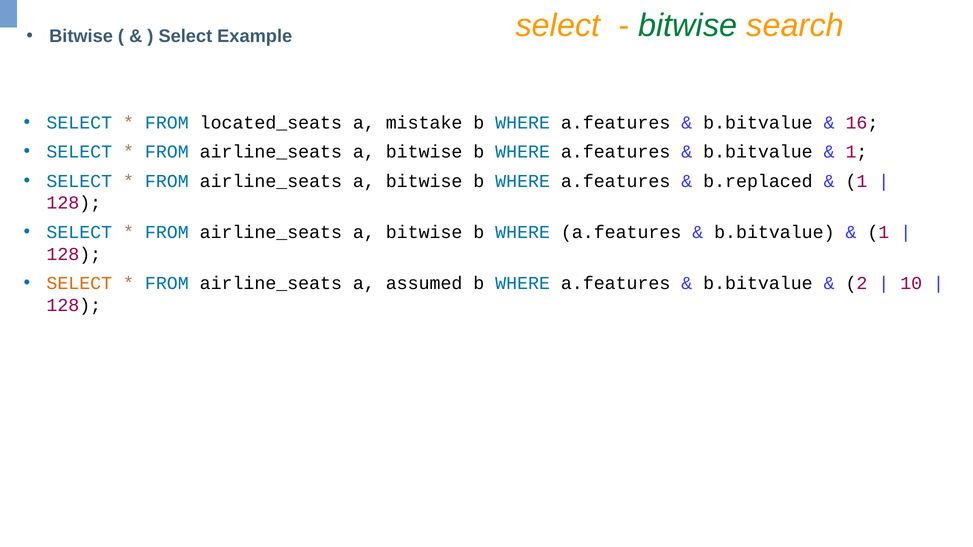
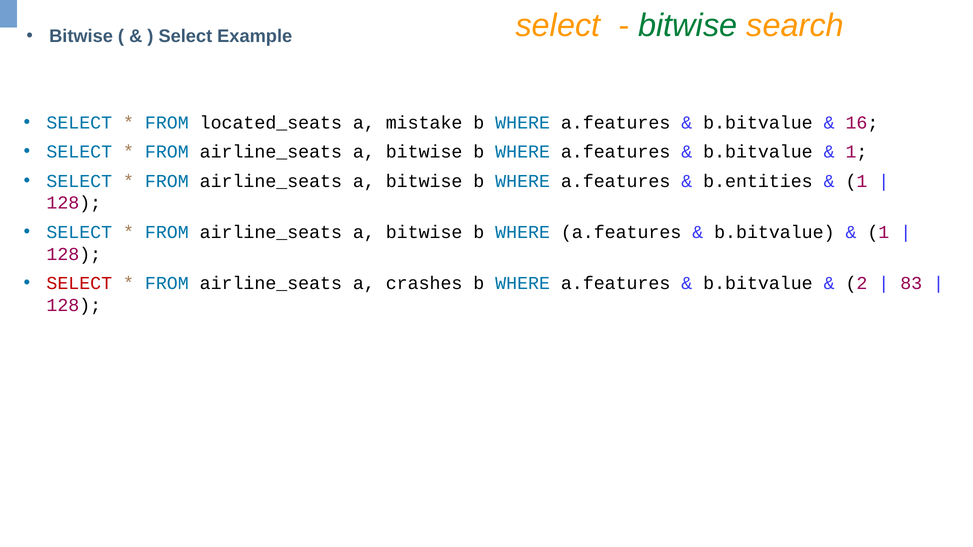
b.replaced: b.replaced -> b.entities (758, 181)
SELECT colour: orange -> red (79, 283)
assumed: assumed -> crashes (424, 283)
10: 10 -> 83 (911, 283)
